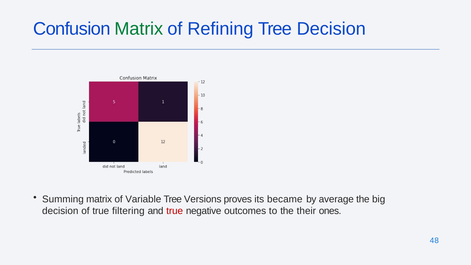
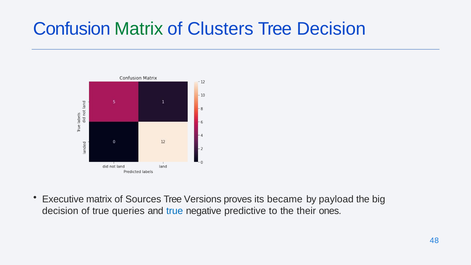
Refining: Refining -> Clusters (221, 29)
Summing: Summing -> Executive (63, 199)
Variable: Variable -> Sources (143, 199)
average: average -> payload (336, 199)
filtering: filtering -> queries (128, 211)
true colour: red -> blue (175, 211)
outcomes: outcomes -> predictive (245, 211)
